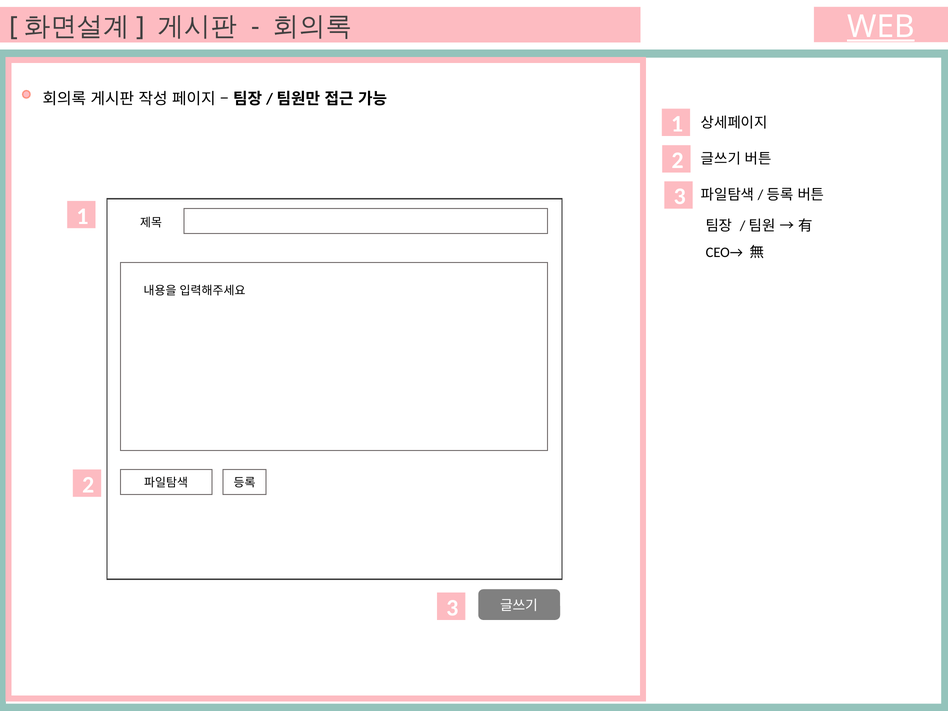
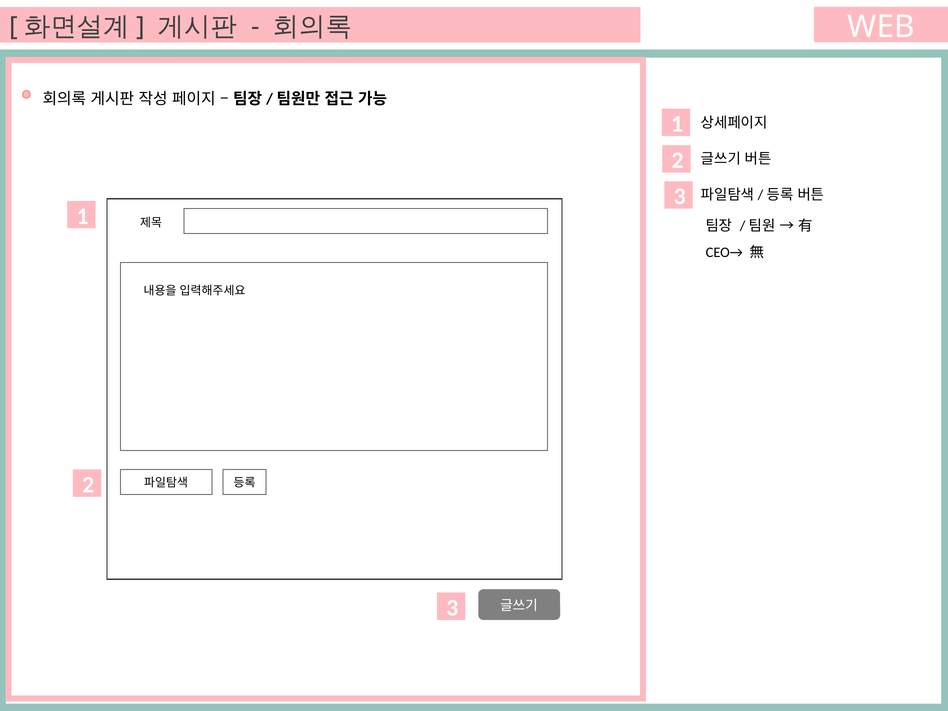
WEB underline: present -> none (881, 27)
